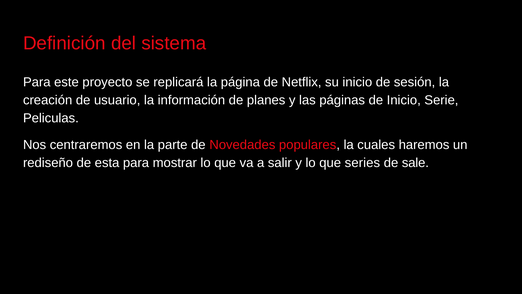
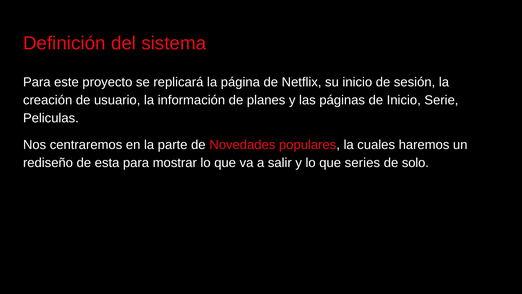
sale: sale -> solo (415, 163)
